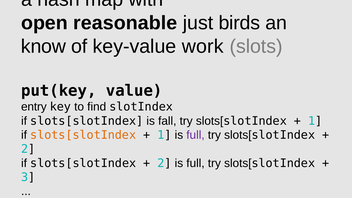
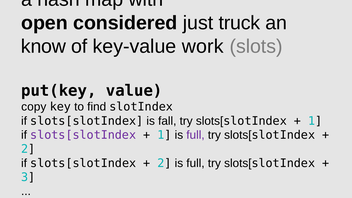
reasonable: reasonable -> considered (125, 23)
birds: birds -> truck (239, 23)
entry: entry -> copy (34, 107)
slots[slotIndex colour: orange -> purple (83, 135)
